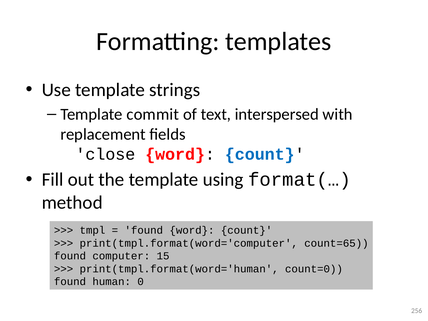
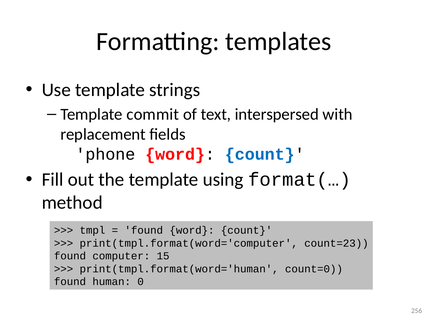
close: close -> phone (105, 154)
count=65: count=65 -> count=23 (336, 243)
